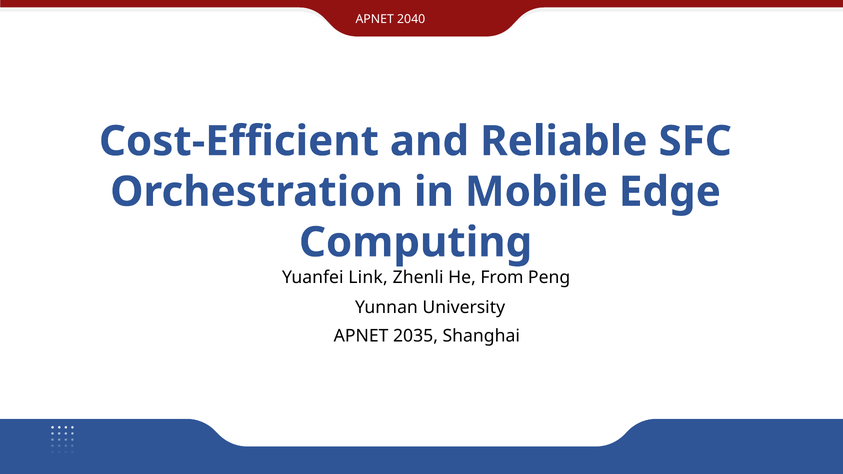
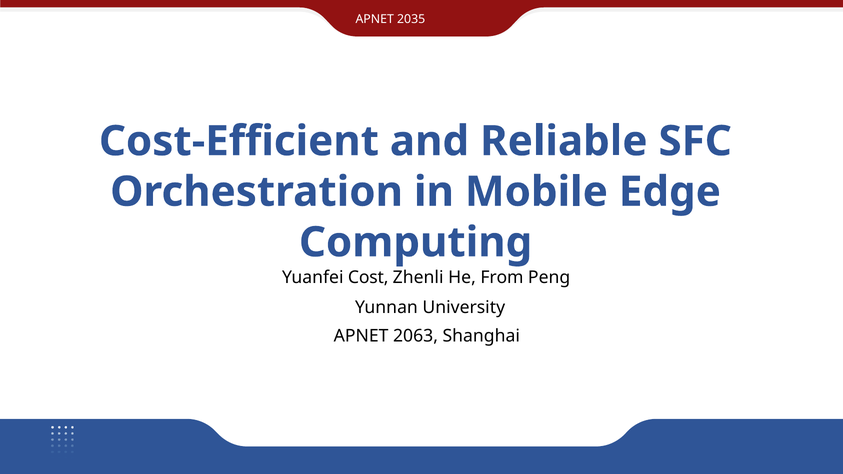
2040: 2040 -> 2035 (411, 19)
Link: Link -> Cost (368, 277)
2035: 2035 -> 2063 (415, 336)
